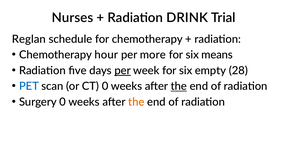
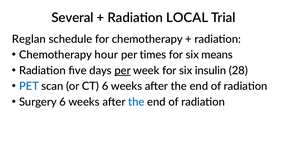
Nurses: Nurses -> Several (73, 18)
DRINK: DRINK -> LOCAL (187, 18)
more: more -> times (153, 55)
empty: empty -> insulin (211, 71)
CT 0: 0 -> 6 (105, 86)
the underline: present -> none (179, 86)
Surgery 0: 0 -> 6 (63, 102)
the colour: orange -> blue (136, 102)
